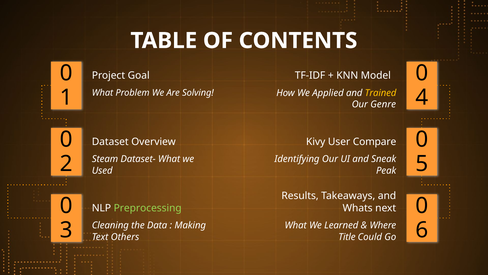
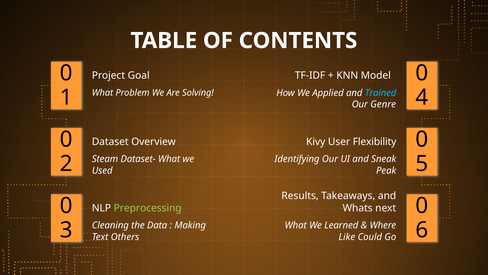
Trained colour: yellow -> light blue (381, 93)
Compare: Compare -> Flexibility (375, 141)
Title: Title -> Like (347, 236)
